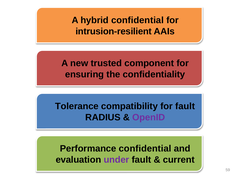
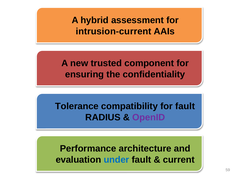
hybrid confidential: confidential -> assessment (137, 20)
intrusion-resilient: intrusion-resilient -> intrusion-current (114, 31)
Performance confidential: confidential -> architecture (145, 148)
under colour: purple -> blue (116, 159)
